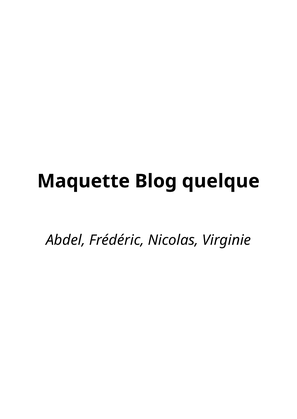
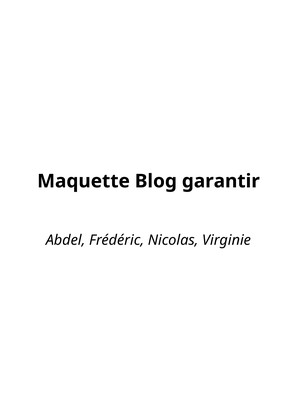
quelque: quelque -> garantir (221, 182)
